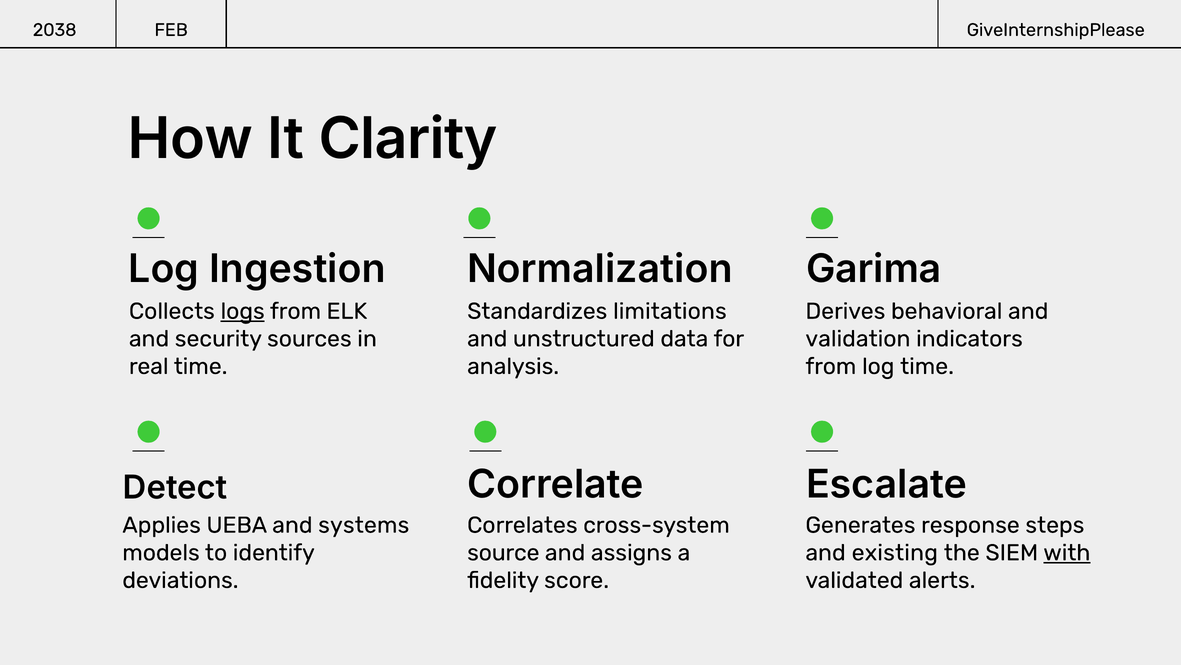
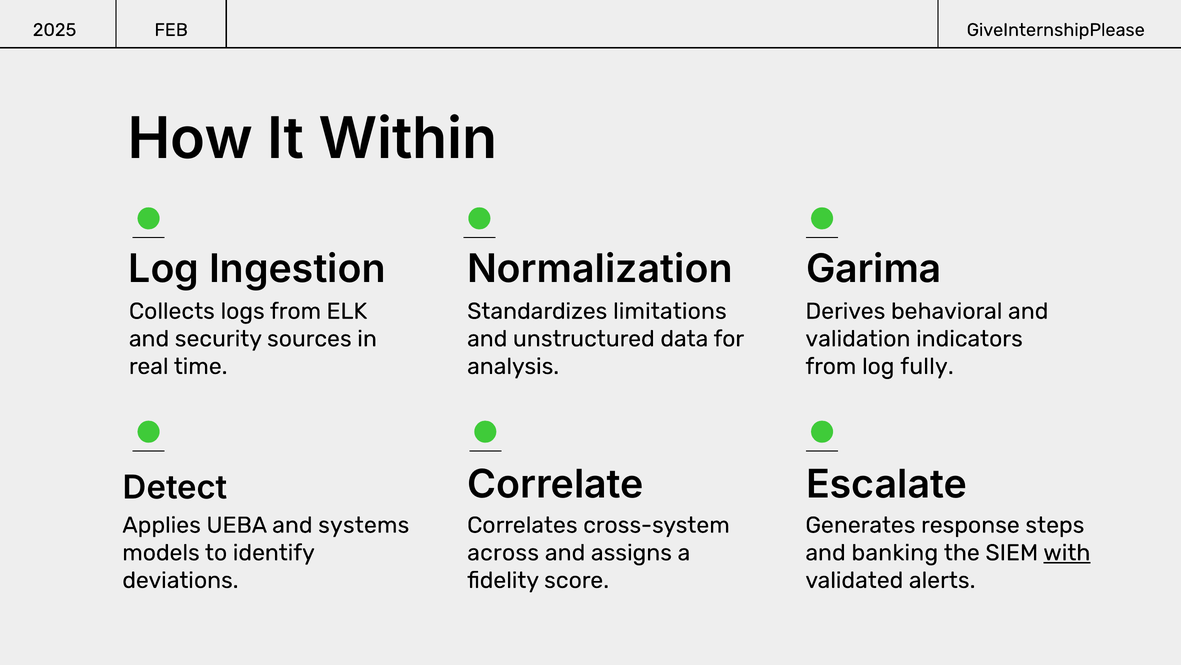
2038: 2038 -> 2025 (55, 30)
Clarity: Clarity -> Within (408, 139)
logs underline: present -> none (243, 311)
log time: time -> fully (927, 366)
source: source -> across (503, 552)
existing: existing -> banking (895, 552)
